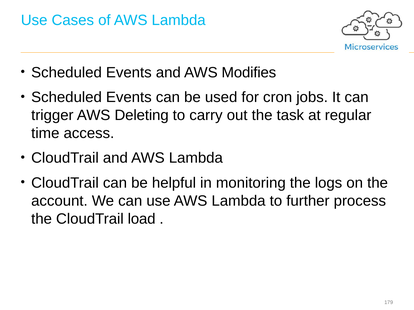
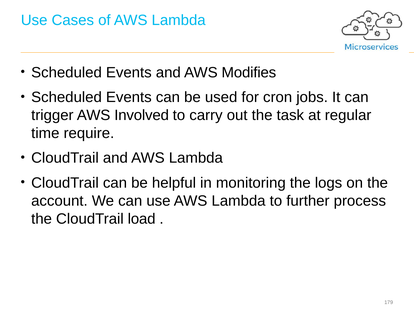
Deleting: Deleting -> Involved (142, 115)
access: access -> require (89, 133)
